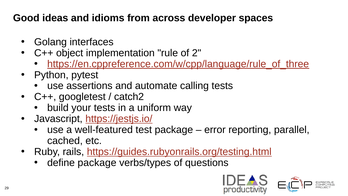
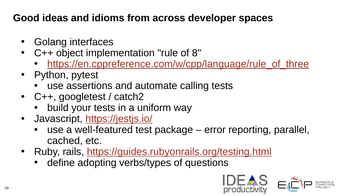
2: 2 -> 8 (197, 53)
define package: package -> adopting (97, 163)
